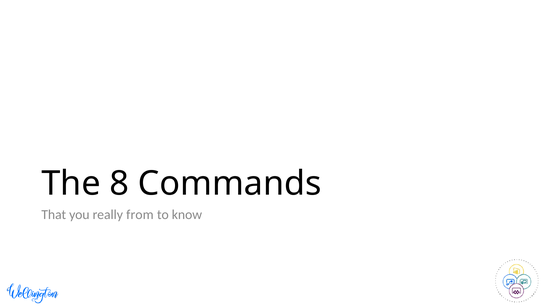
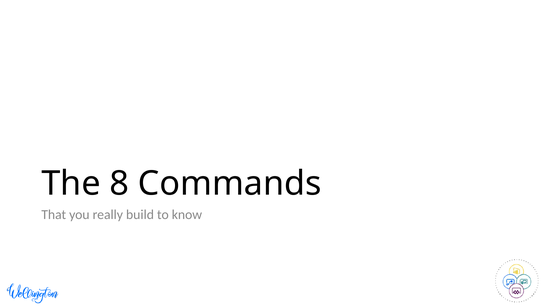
from: from -> build (140, 215)
